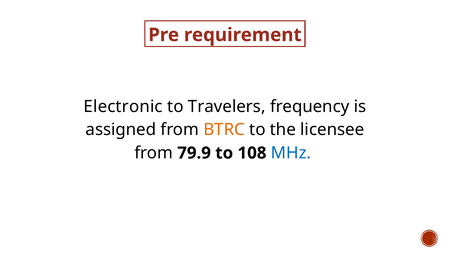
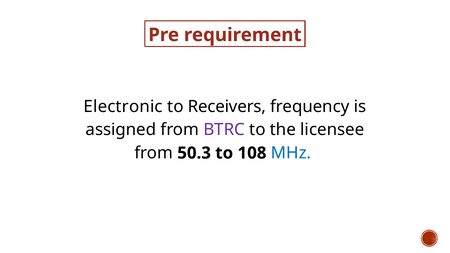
Travelers: Travelers -> Receivers (227, 107)
BTRC colour: orange -> purple (224, 130)
79.9: 79.9 -> 50.3 (194, 153)
